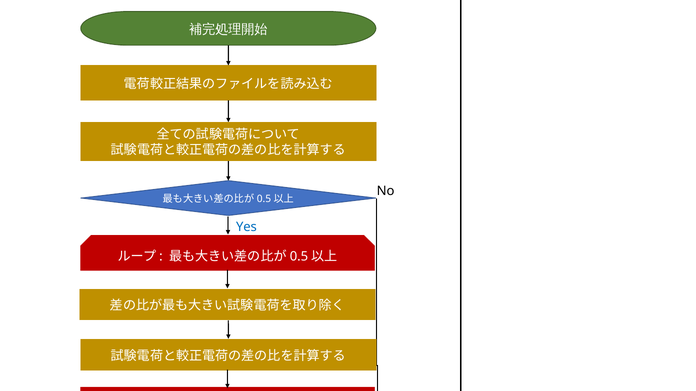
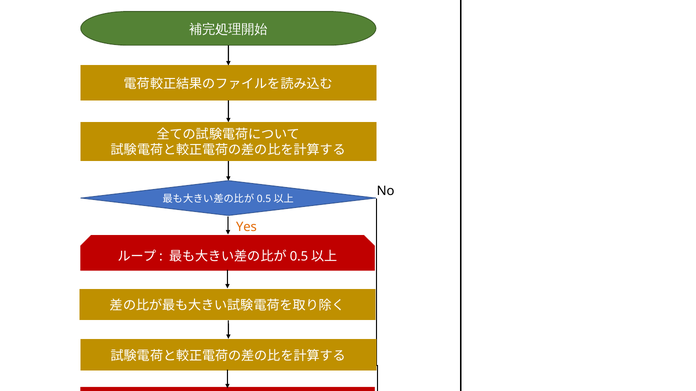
Yes colour: blue -> orange (246, 227)
